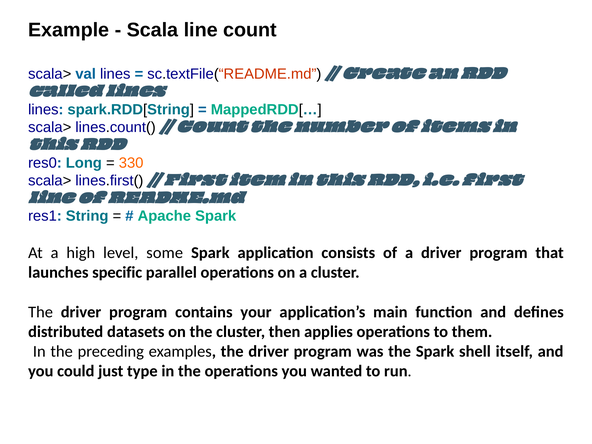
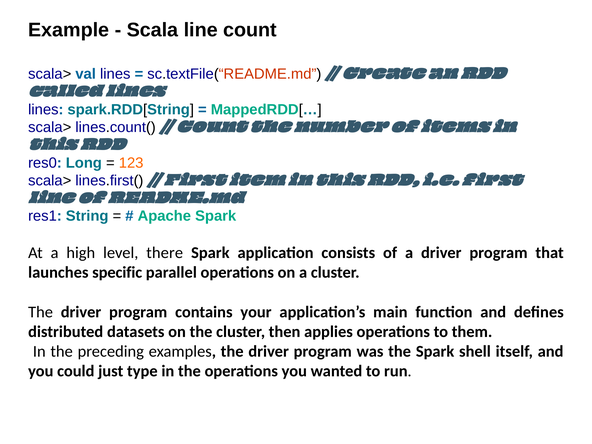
330: 330 -> 123 (131, 163)
some: some -> there (165, 253)
